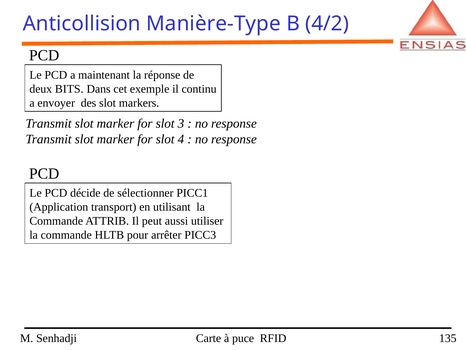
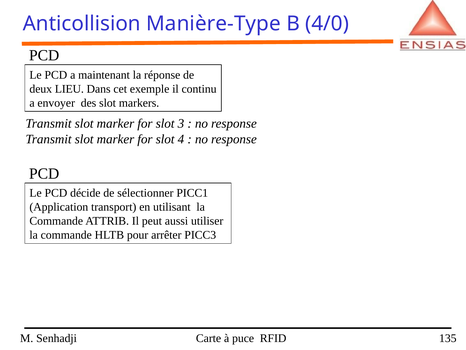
4/2: 4/2 -> 4/0 (327, 24)
BITS: BITS -> LIEU (69, 89)
